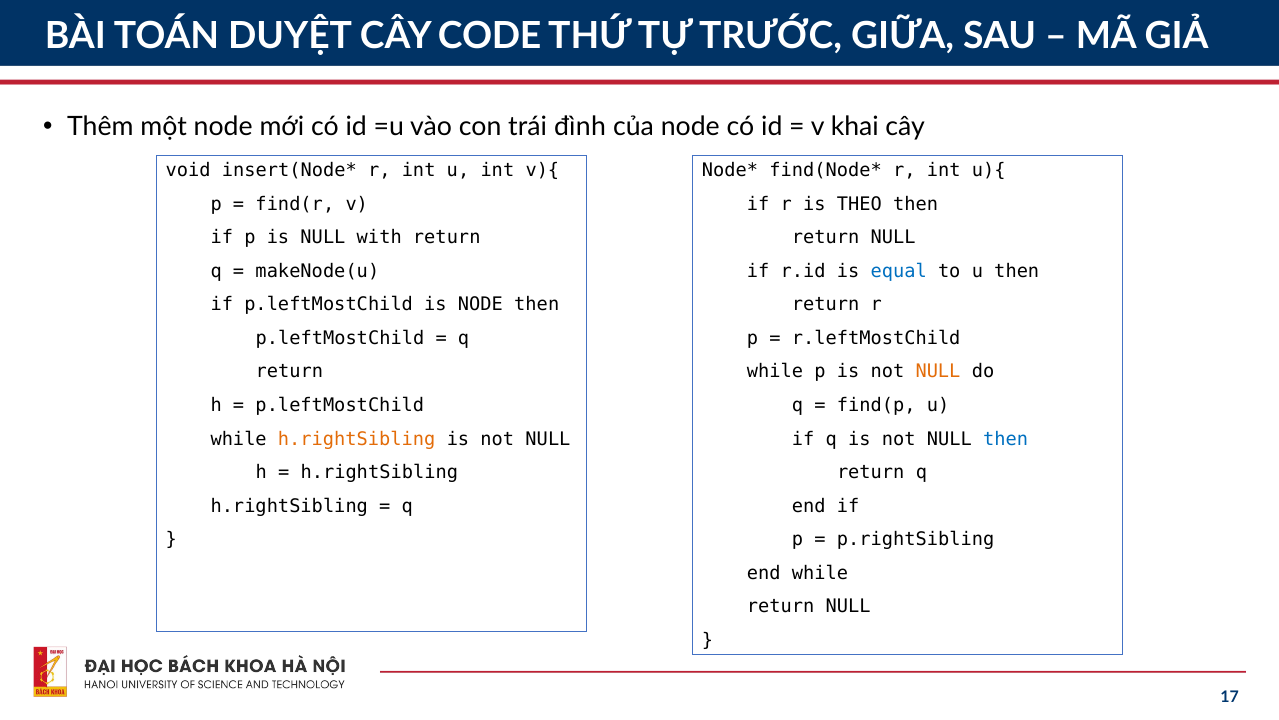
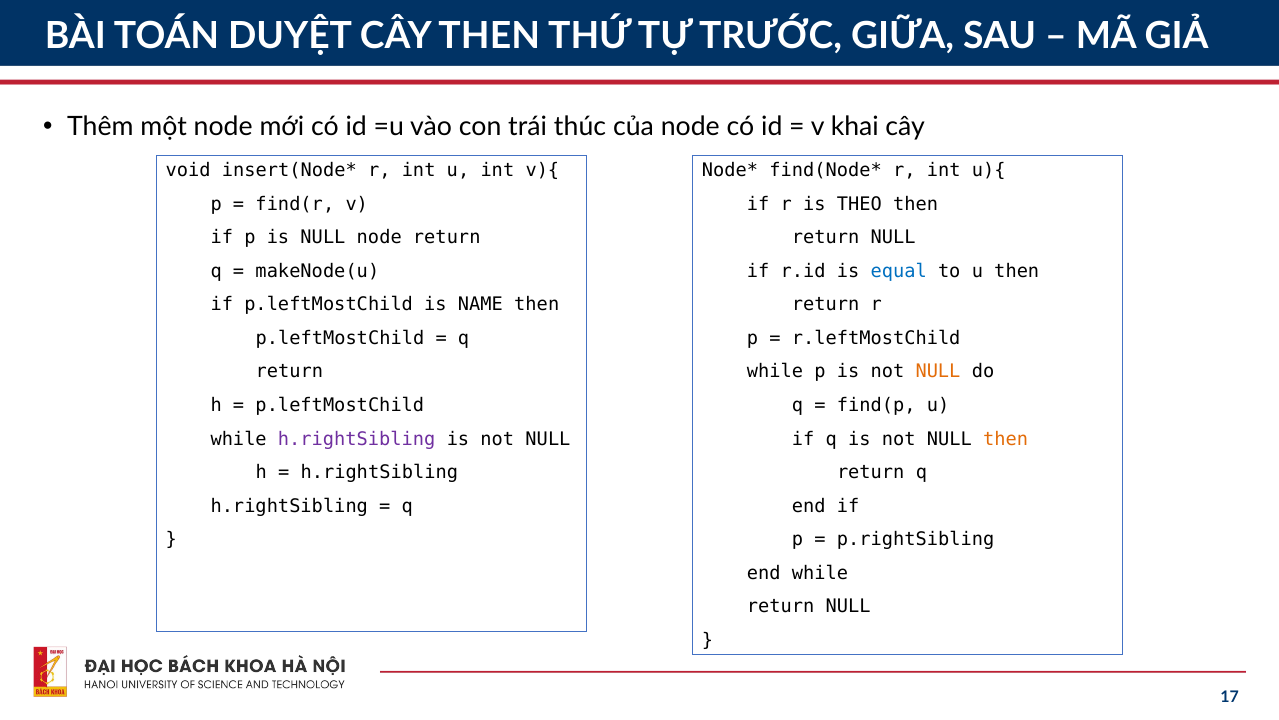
CÂY CODE: CODE -> THEN (489, 36)
đình: đình -> thúc (580, 127)
NULL with: with -> node (379, 238)
is NODE: NODE -> NAME (480, 305)
h.rightSibling colour: orange -> purple (357, 438)
then colour: blue -> orange (1006, 438)
